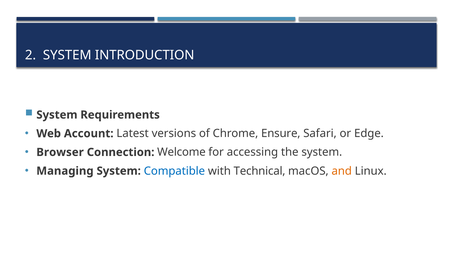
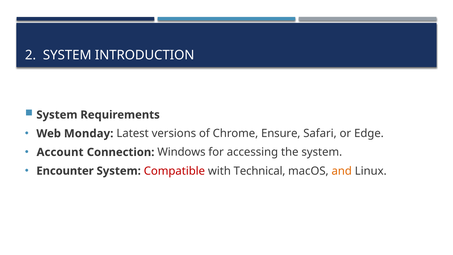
Account: Account -> Monday (89, 133)
Browser: Browser -> Account (60, 152)
Welcome: Welcome -> Windows (181, 152)
Managing: Managing -> Encounter (65, 171)
Compatible colour: blue -> red (174, 171)
